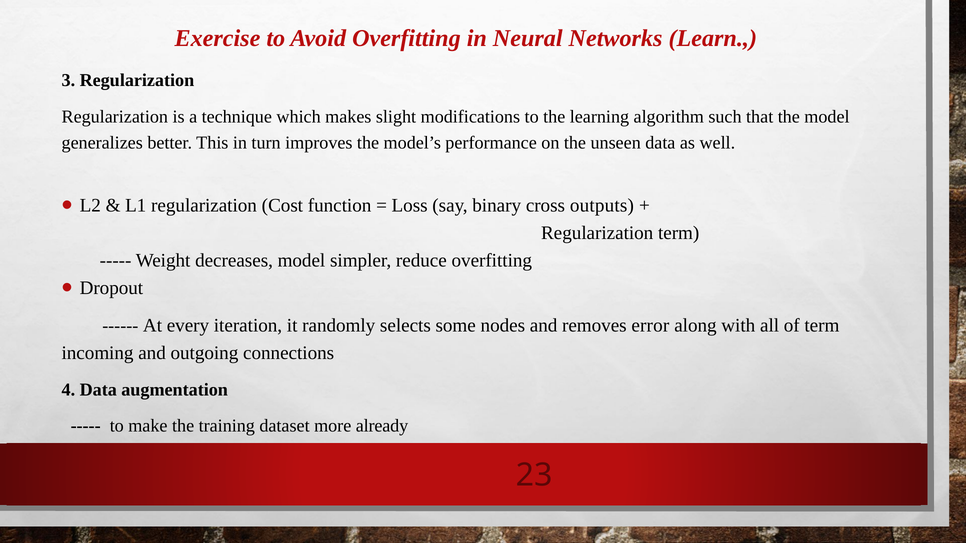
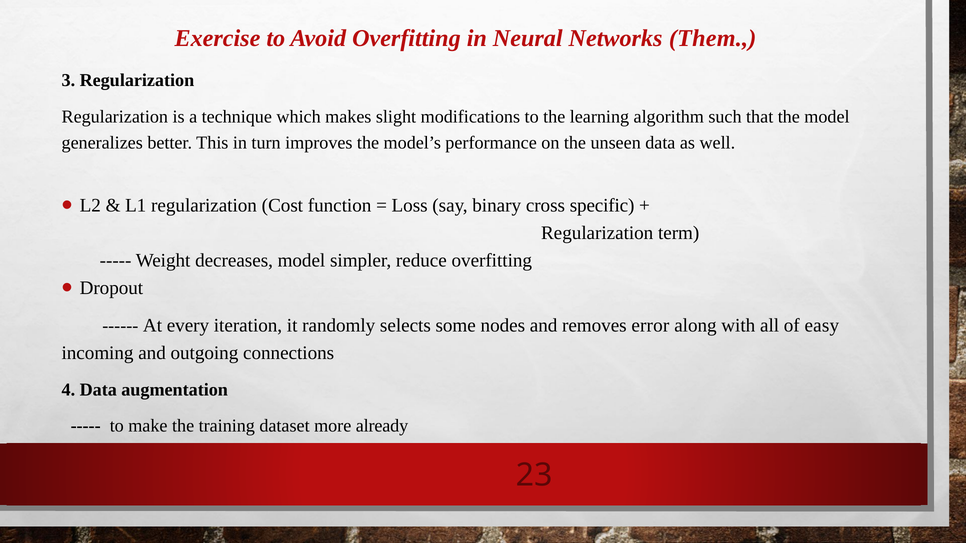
Learn: Learn -> Them (713, 38)
outputs: outputs -> specific (602, 206)
of term: term -> easy (822, 326)
